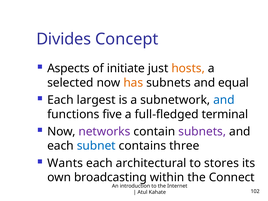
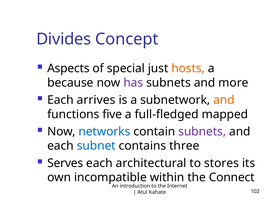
initiate: initiate -> special (126, 68)
selected: selected -> because (70, 83)
has colour: orange -> purple (133, 83)
equal: equal -> more (233, 83)
largest: largest -> arrives (96, 100)
and colour: blue -> orange (224, 100)
terminal: terminal -> mapped (225, 114)
networks colour: purple -> blue (104, 132)
Wants: Wants -> Serves (65, 163)
broadcasting: broadcasting -> incompatible (110, 177)
